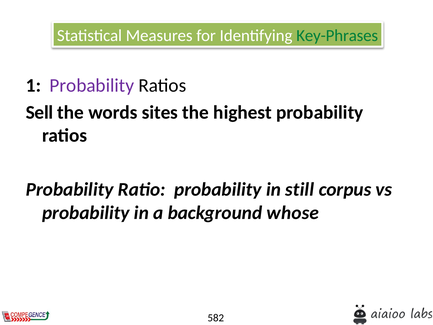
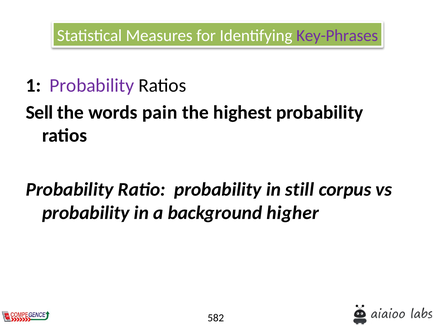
Key-Phrases colour: green -> purple (337, 36)
sites: sites -> pain (160, 112)
whose: whose -> higher (293, 212)
